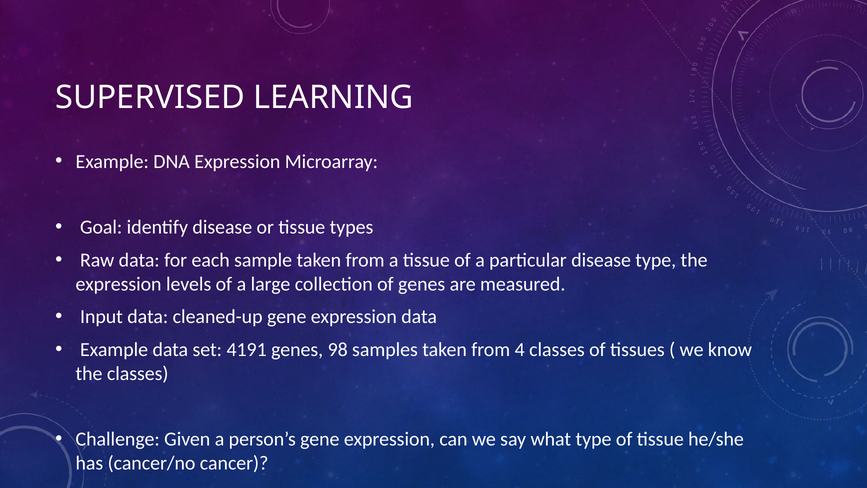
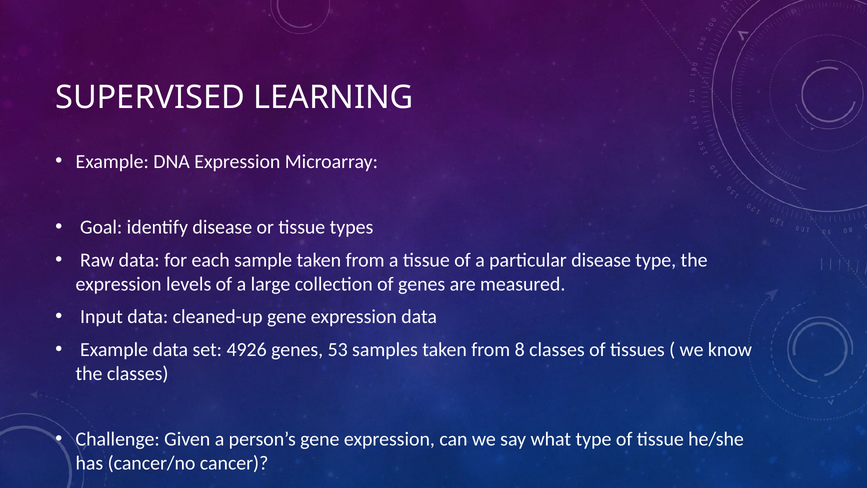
4191: 4191 -> 4926 (247, 350)
98: 98 -> 53 (338, 350)
4: 4 -> 8 (520, 350)
